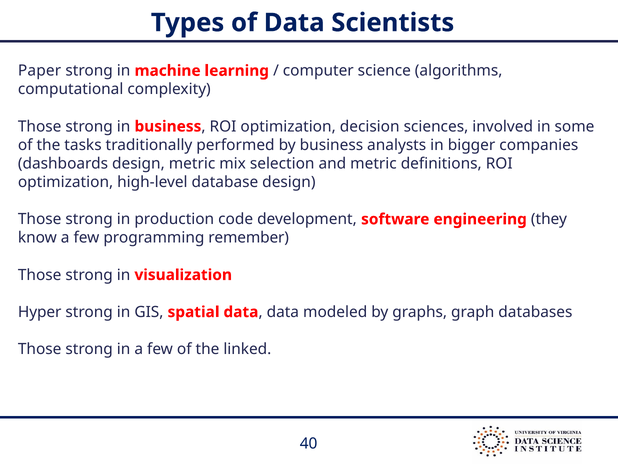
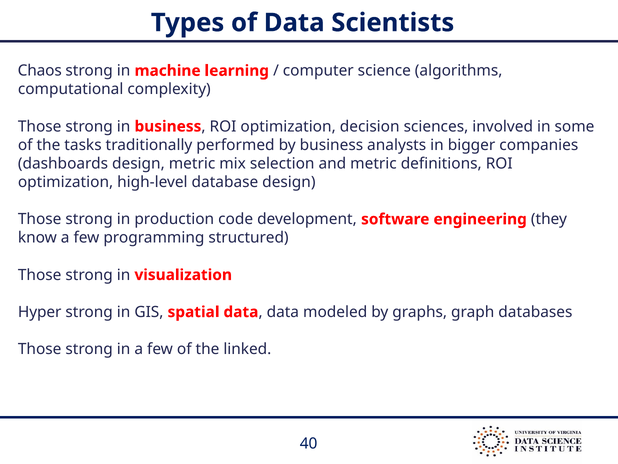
Paper: Paper -> Chaos (40, 71)
remember: remember -> structured (249, 238)
